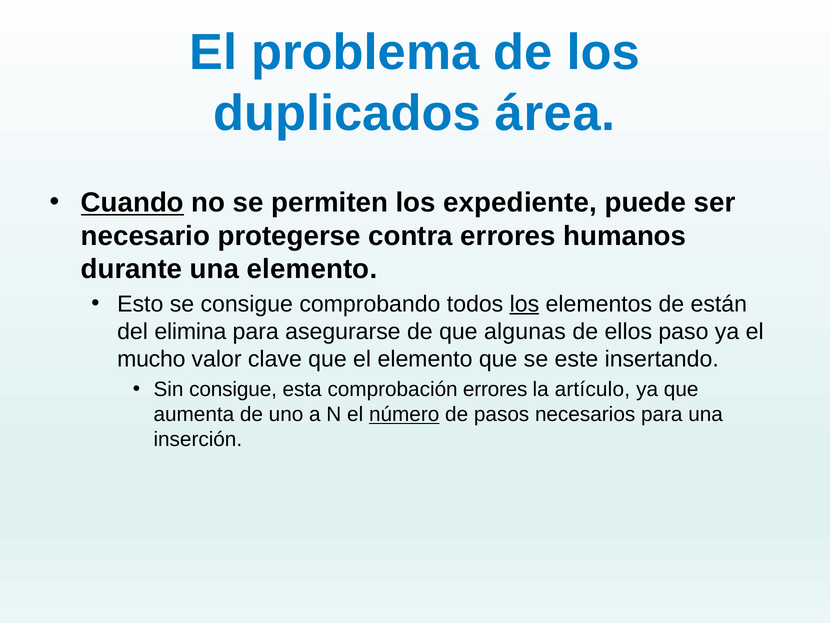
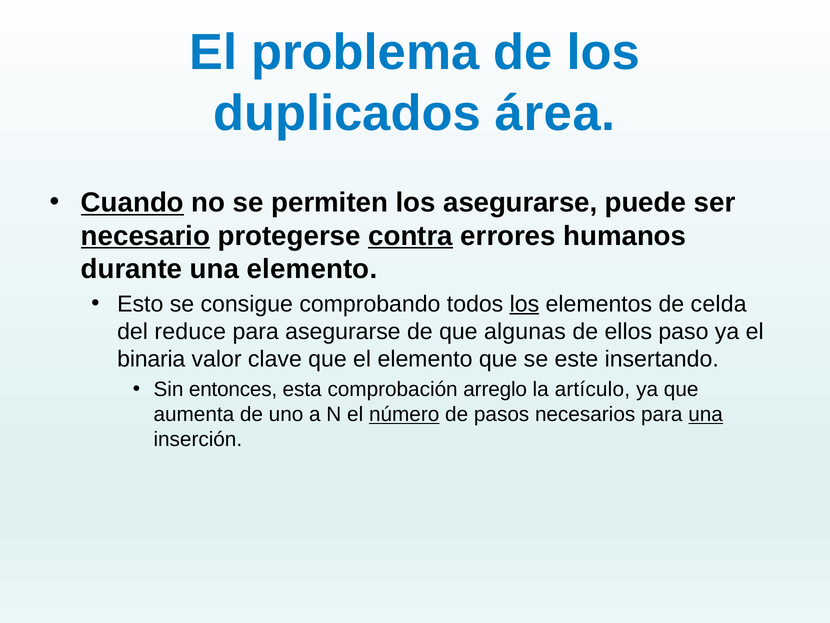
los expediente: expediente -> asegurarse (520, 203)
necesario underline: none -> present (145, 236)
contra underline: none -> present (410, 236)
están: están -> celda (719, 304)
elimina: elimina -> reduce (190, 331)
mucho: mucho -> binaria (151, 359)
Sin consigue: consigue -> entonces (233, 389)
comprobación errores: errores -> arreglo (495, 389)
una underline: none -> present (706, 414)
